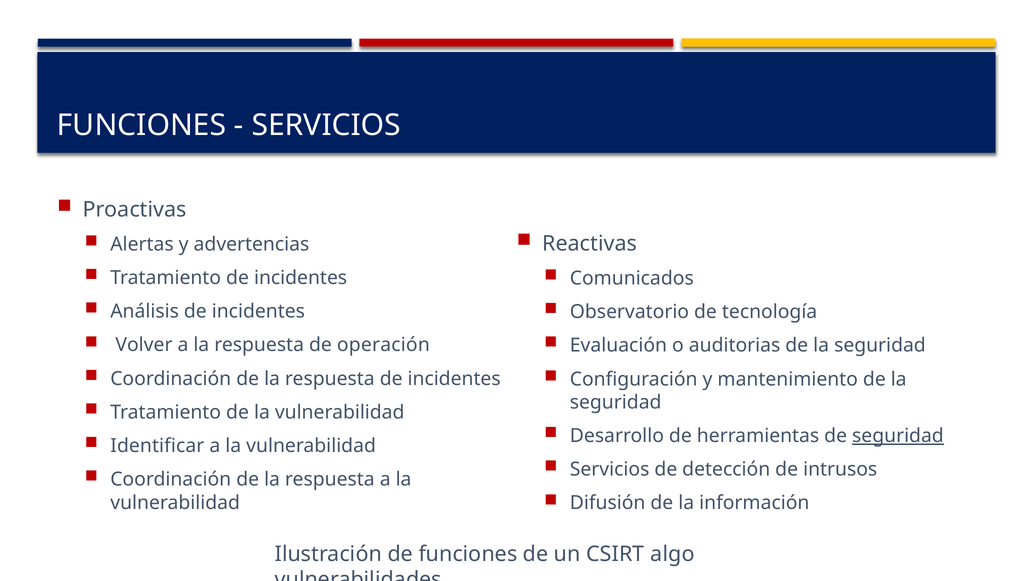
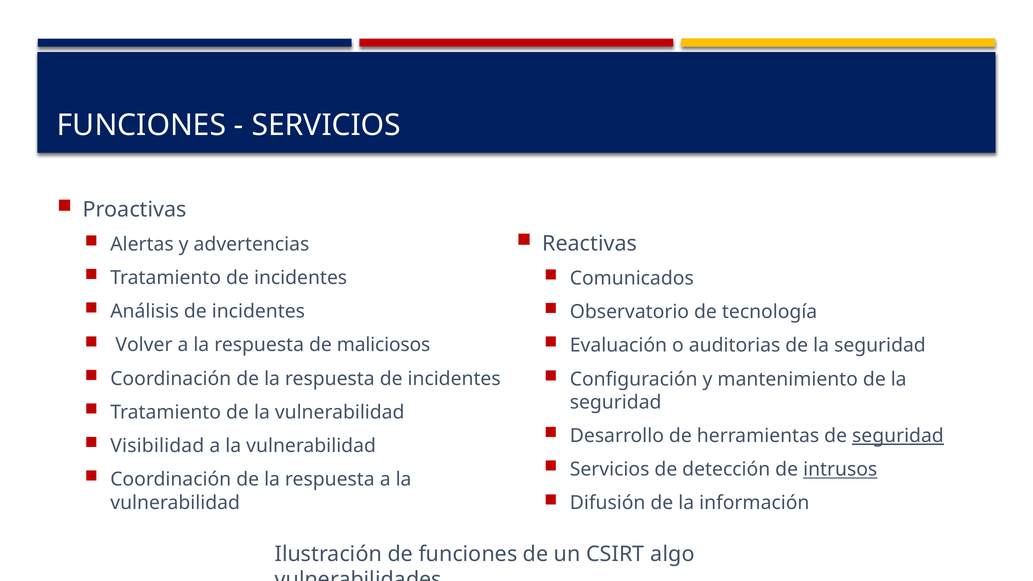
operación: operación -> maliciosos (384, 345)
Identificar: Identificar -> Visibilidad (157, 446)
intrusos underline: none -> present (840, 470)
